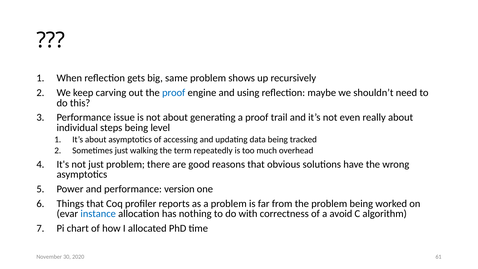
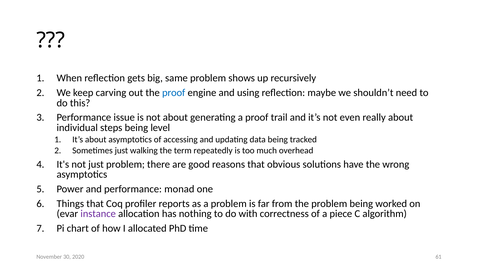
version: version -> monad (179, 189)
instance colour: blue -> purple (98, 214)
avoid: avoid -> piece (341, 214)
